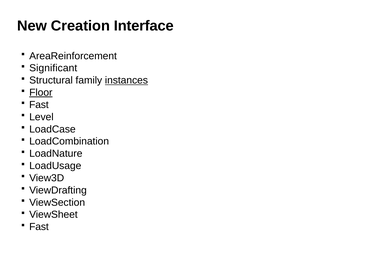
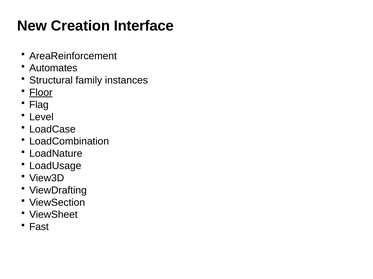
Significant: Significant -> Automates (53, 68)
instances underline: present -> none (126, 81)
Fast: Fast -> Flag (39, 105)
